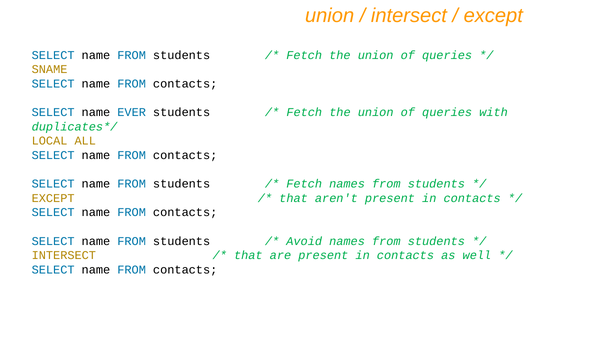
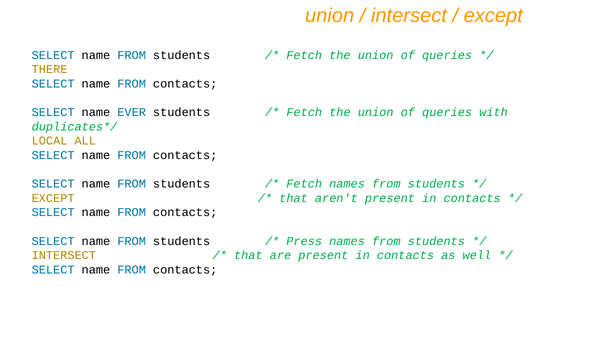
SNAME: SNAME -> THERE (50, 69)
Avoid: Avoid -> Press (304, 241)
